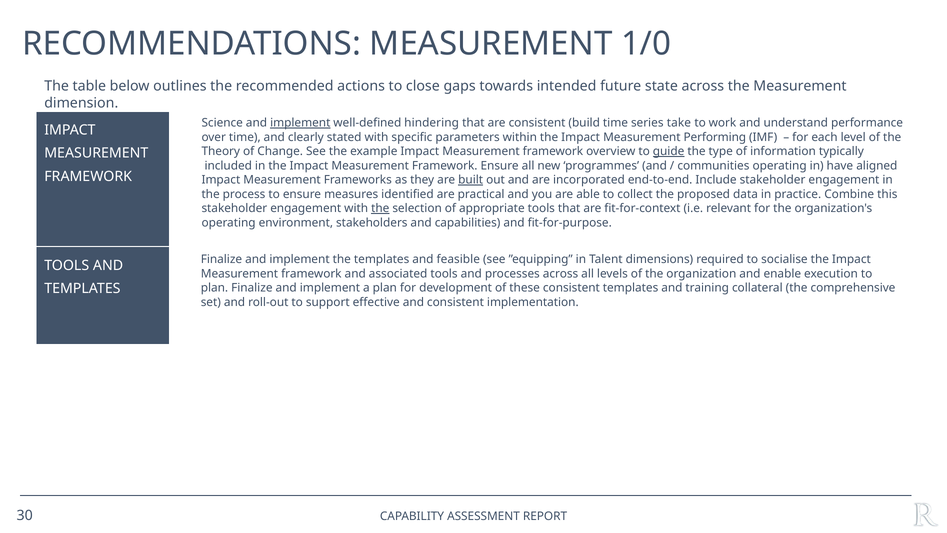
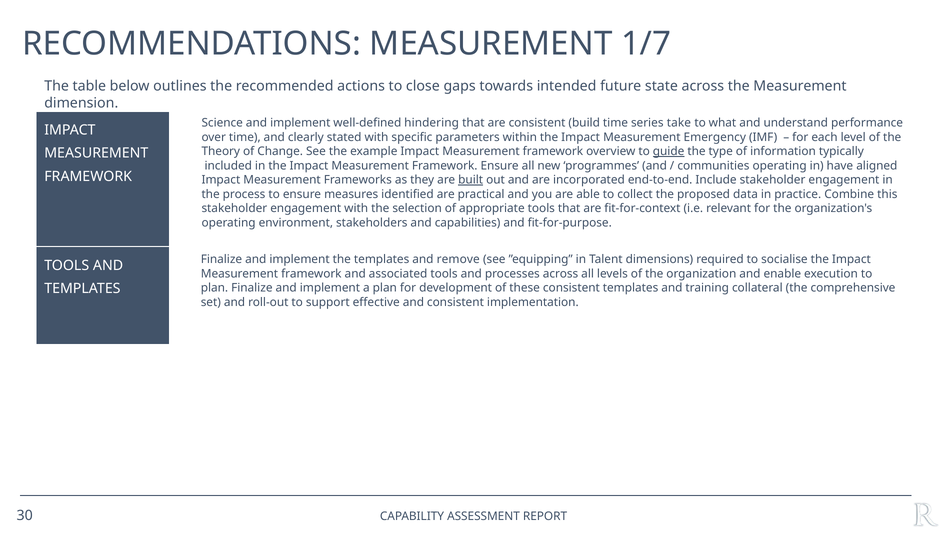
1/0: 1/0 -> 1/7 (646, 44)
implement underline: present -> none (300, 123)
work: work -> what (722, 123)
Performing: Performing -> Emergency (715, 137)
the underline: present -> none (380, 208)
feasible: feasible -> remove (458, 259)
